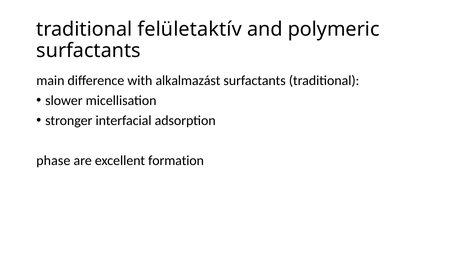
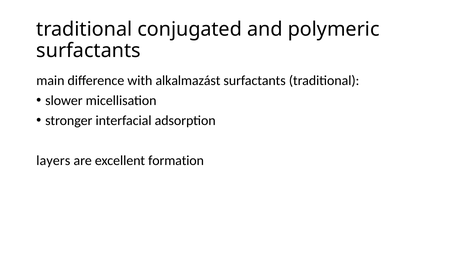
felületaktív: felületaktív -> conjugated (190, 29)
phase: phase -> layers (53, 160)
